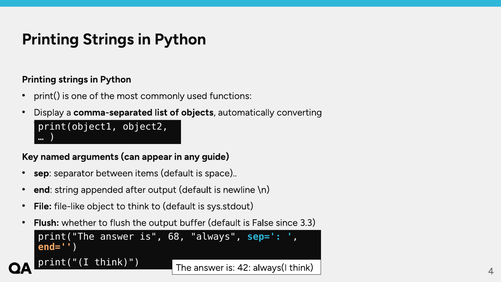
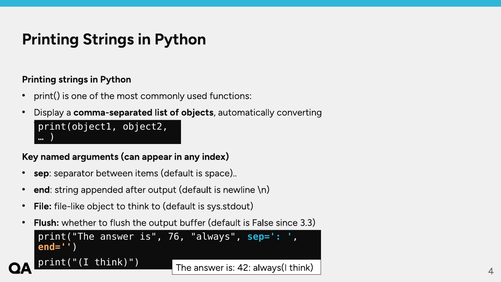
guide: guide -> index (216, 157)
68: 68 -> 76 (176, 237)
